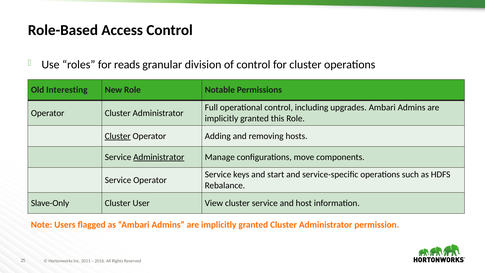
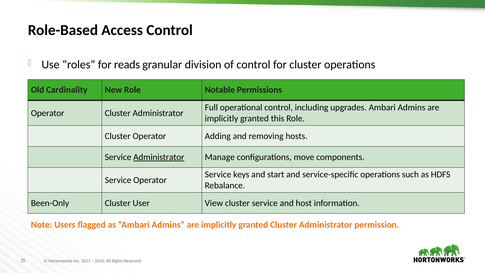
Interesting: Interesting -> Cardinality (67, 90)
Cluster underline: present -> none (118, 136)
Slave-Only: Slave-Only -> Been-Only (50, 203)
